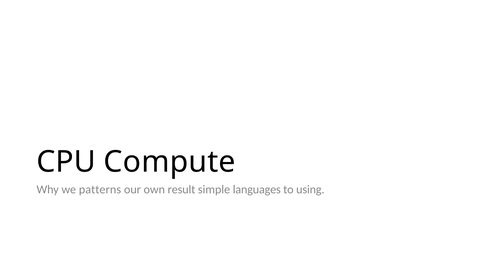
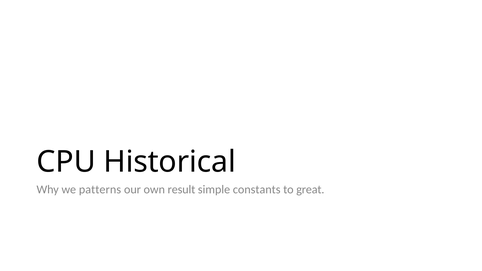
Compute: Compute -> Historical (170, 162)
languages: languages -> constants (257, 190)
using: using -> great (310, 190)
